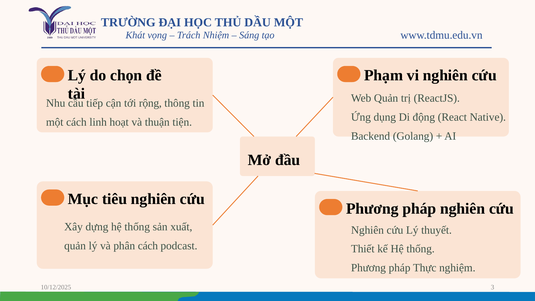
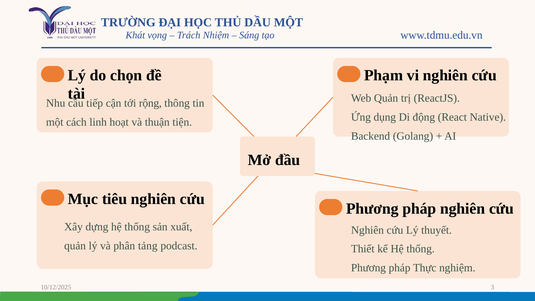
phân cách: cách -> tảng (148, 246)
